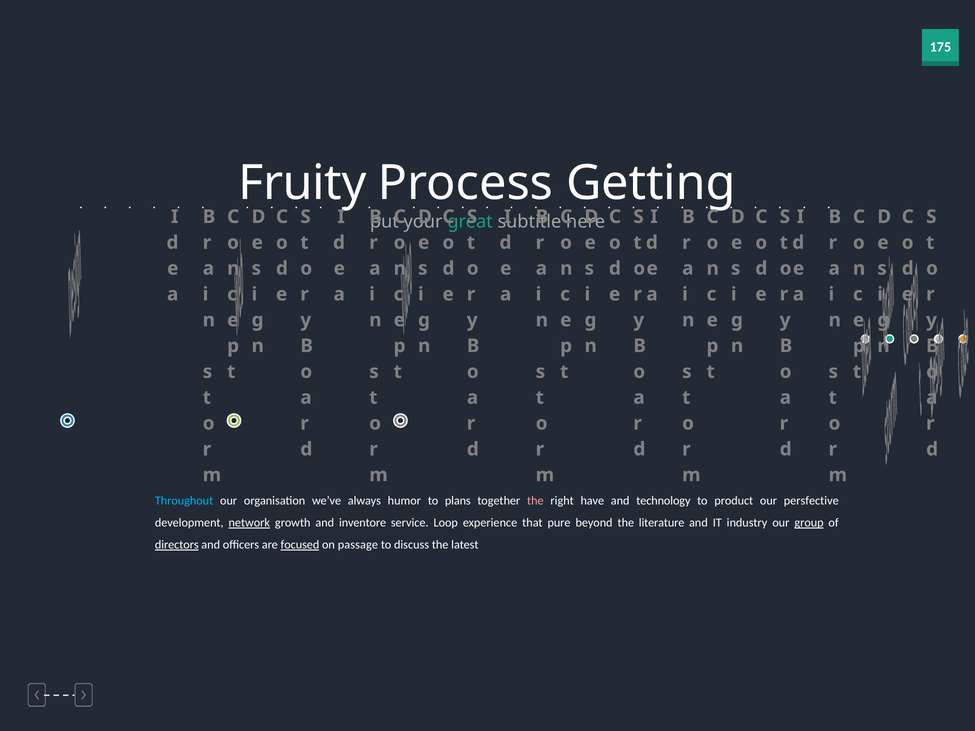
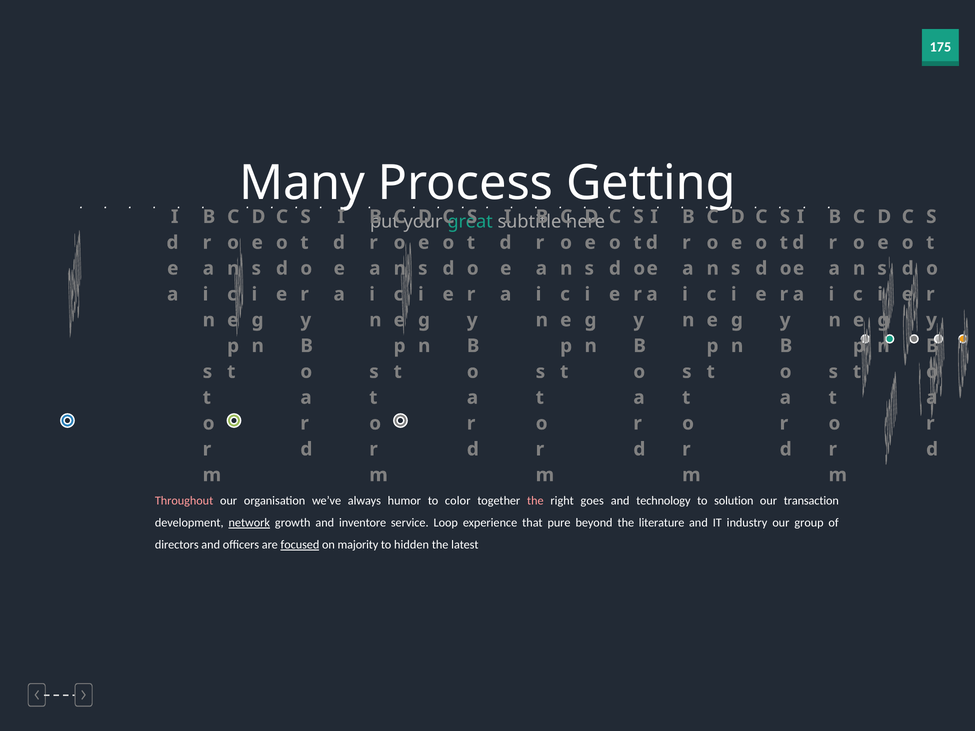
Fruity: Fruity -> Many (302, 183)
Throughout colour: light blue -> pink (184, 501)
plans: plans -> color (458, 501)
have: have -> goes (592, 501)
product: product -> solution (734, 501)
persfective: persfective -> transaction (811, 501)
group underline: present -> none (809, 523)
directors underline: present -> none (177, 545)
passage: passage -> majority (358, 545)
discuss: discuss -> hidden (412, 545)
